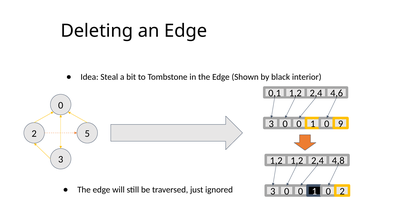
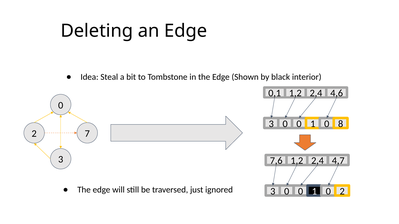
9: 9 -> 8 (341, 124)
5: 5 -> 7 (87, 134)
1,2: 1,2 -> 7,6 (276, 161)
4,8: 4,8 -> 4,7 (338, 161)
